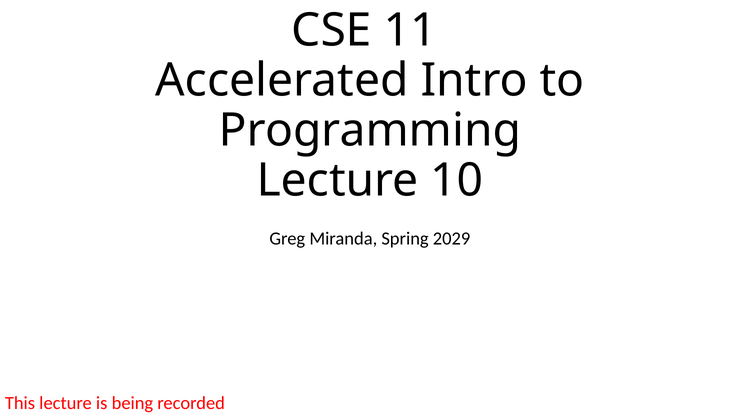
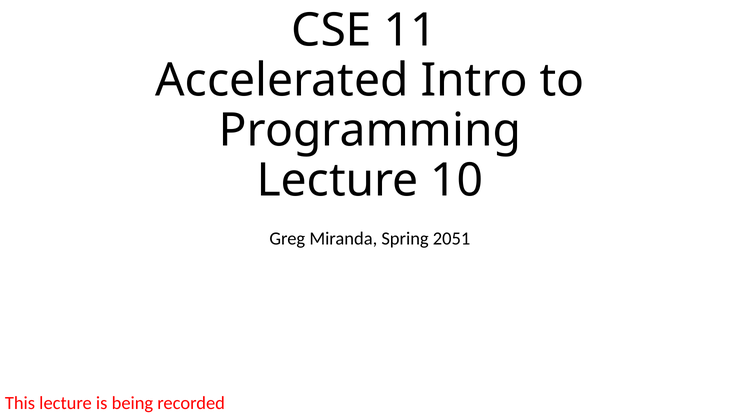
2029: 2029 -> 2051 (452, 238)
